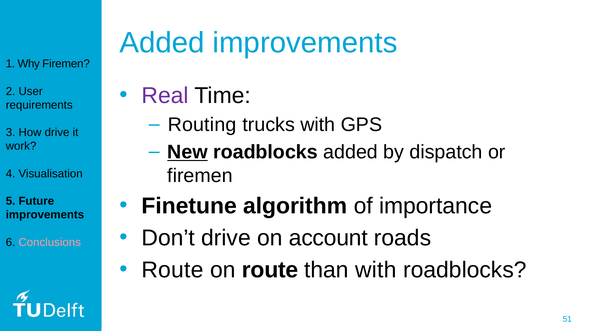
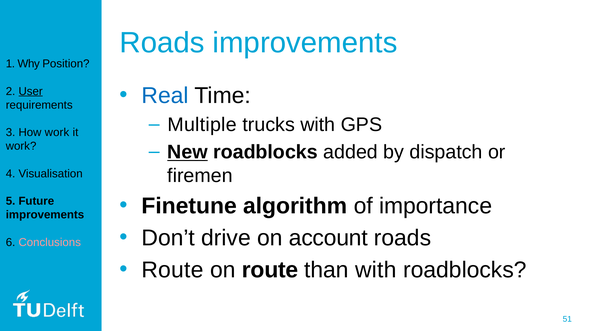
Added: Added -> Roads (162, 43)
Why Firemen: Firemen -> Position (66, 64)
Real colour: purple -> blue (165, 96)
User underline: none -> present (31, 91)
Routing: Routing -> Multiple (202, 125)
How drive: drive -> work (57, 133)
